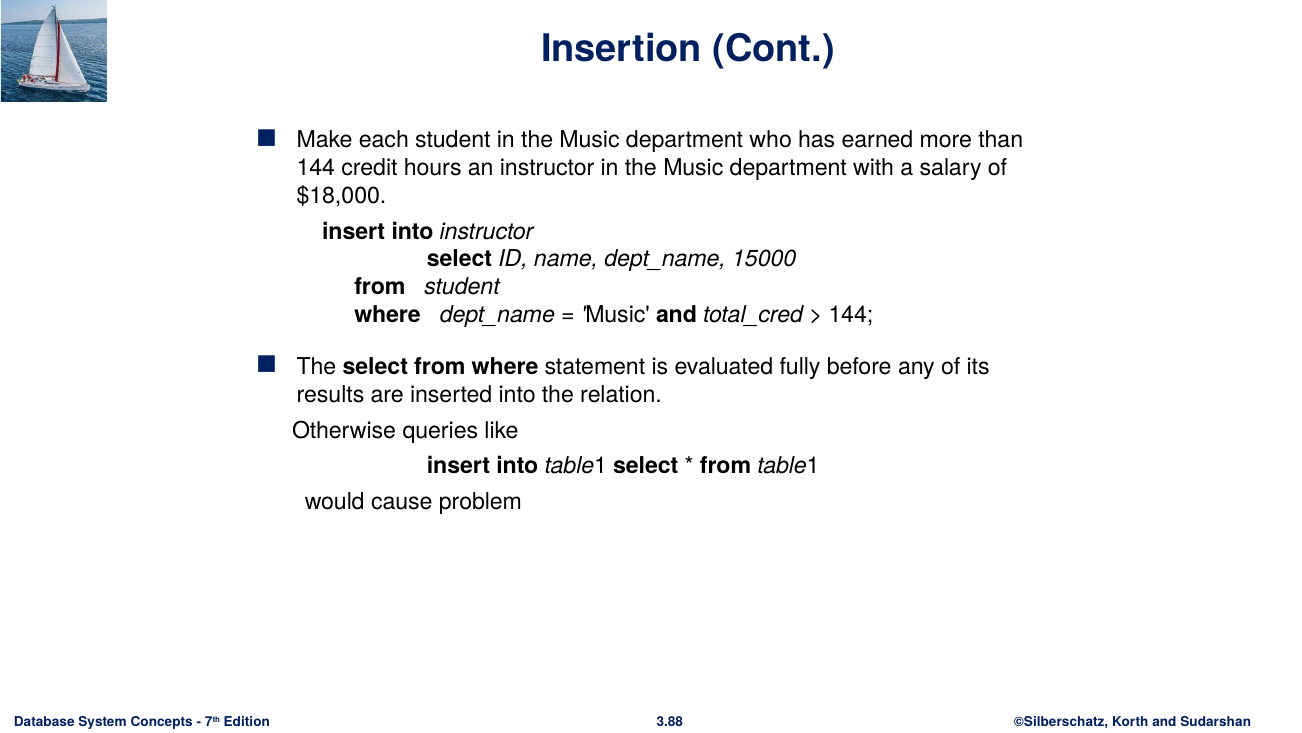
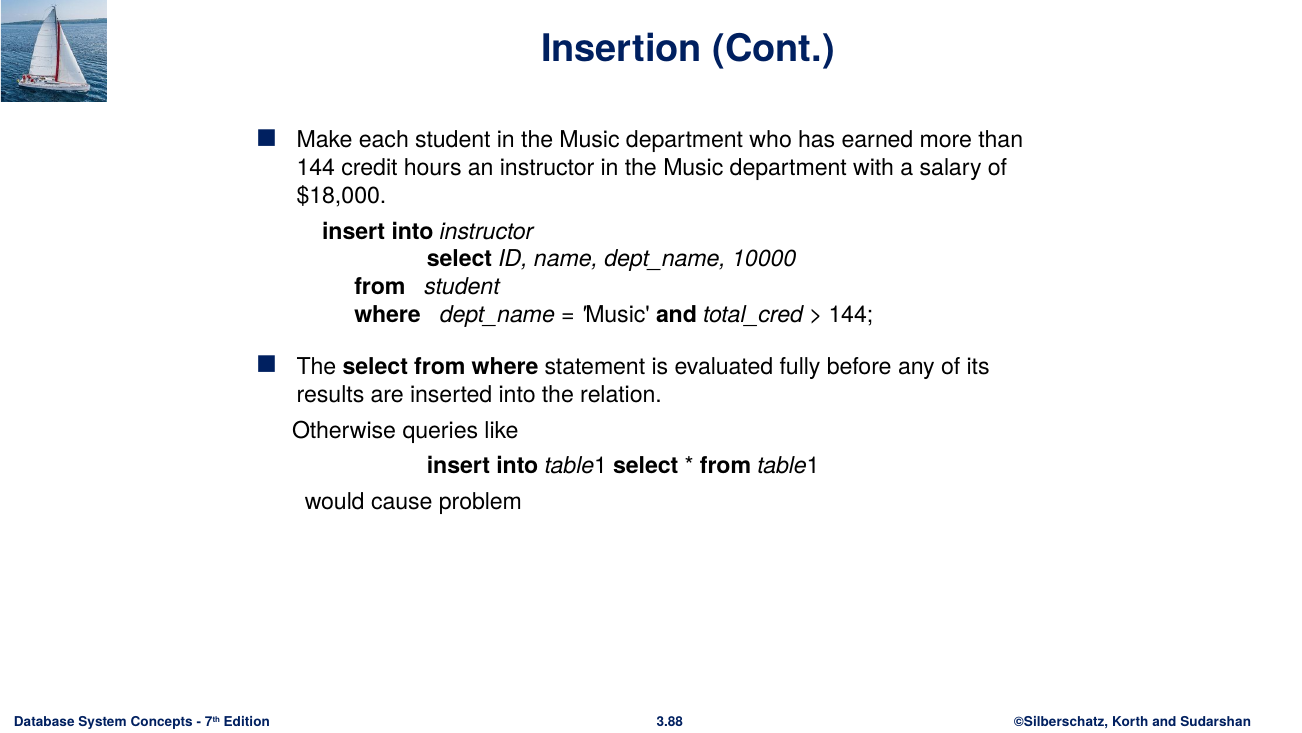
15000: 15000 -> 10000 (764, 259)
